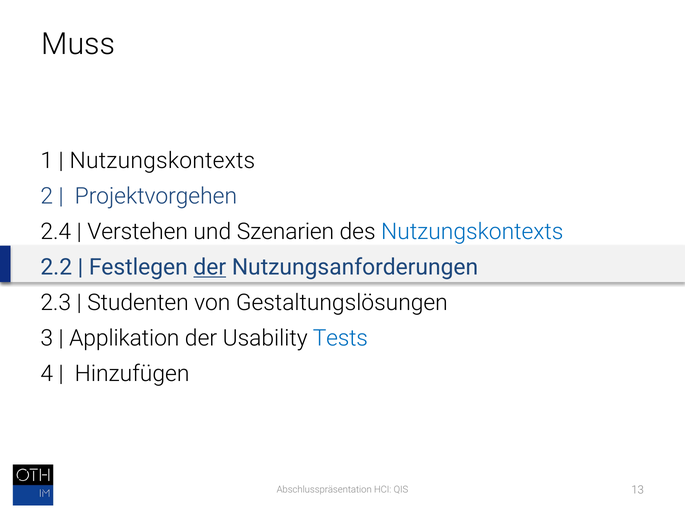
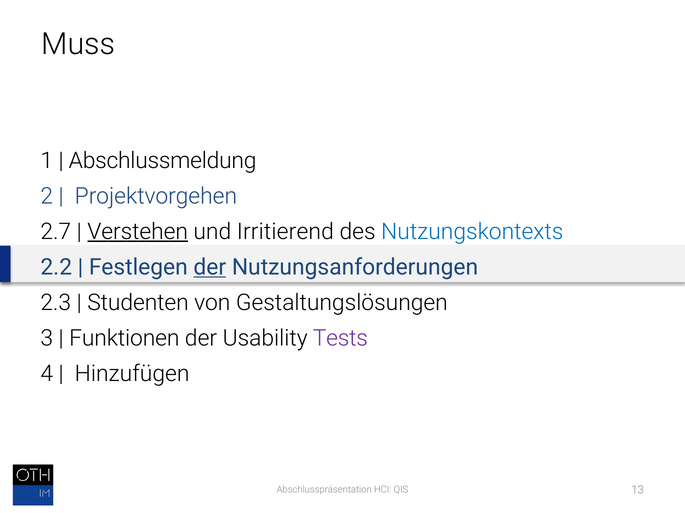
Nutzungskontexts: Nutzungskontexts -> Abschlussmeldung (163, 161)
2.4: 2.4 -> 2.7 (56, 232)
Verstehen underline: none -> present (138, 232)
Szenarien: Szenarien -> Irritierend (285, 232)
Applikation: Applikation -> Funktionen (124, 339)
Tests colour: blue -> purple (340, 339)
